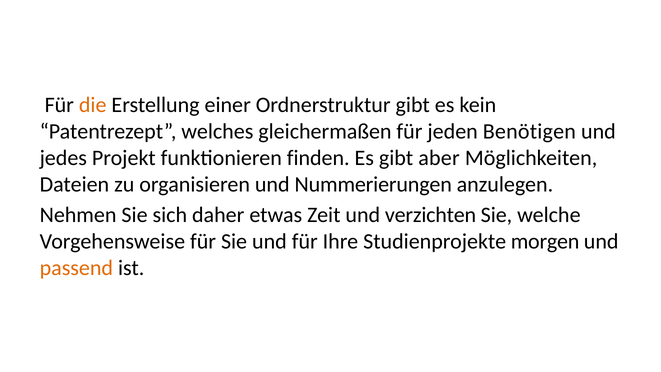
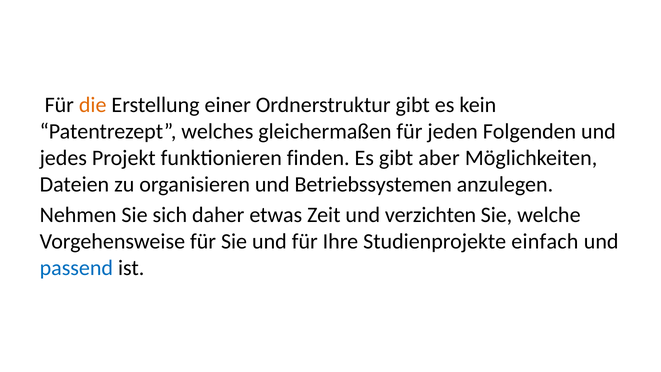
Benötigen: Benötigen -> Folgenden (529, 131)
Nummerierungen: Nummerierungen -> Betriebssystemen (373, 184)
morgen: morgen -> einfach (545, 241)
passend colour: orange -> blue (76, 268)
